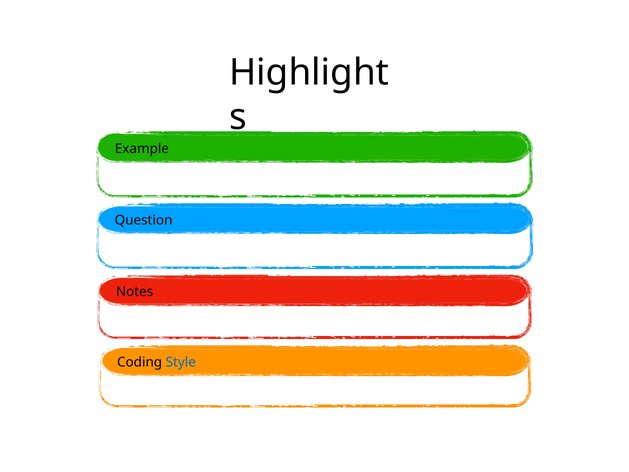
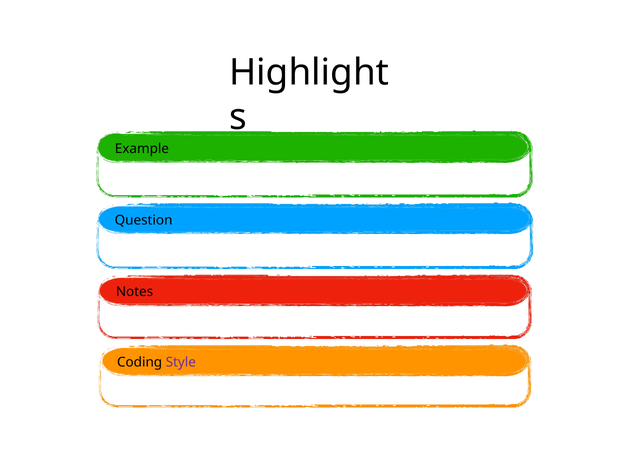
Style colour: blue -> purple (181, 362)
